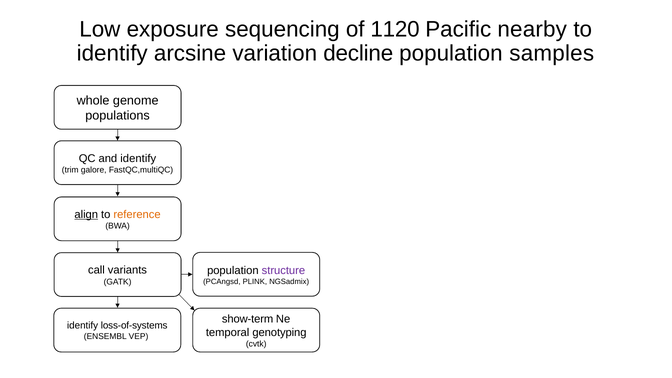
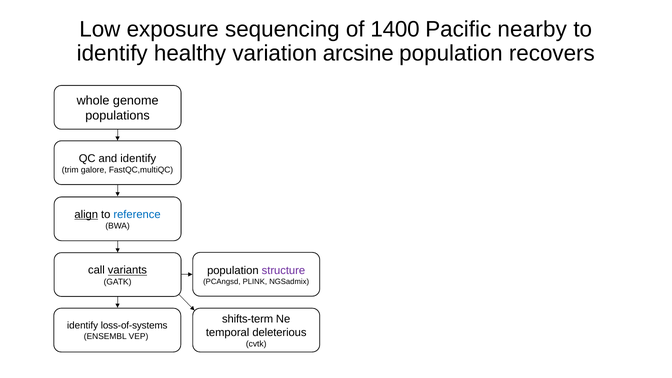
1120: 1120 -> 1400 (395, 29)
arcsine: arcsine -> healthy (190, 53)
decline: decline -> arcsine (358, 53)
samples: samples -> recovers (552, 53)
reference colour: orange -> blue (137, 215)
variants underline: none -> present (127, 270)
show-term: show-term -> shifts-term (248, 319)
genotyping: genotyping -> deleterious (279, 333)
